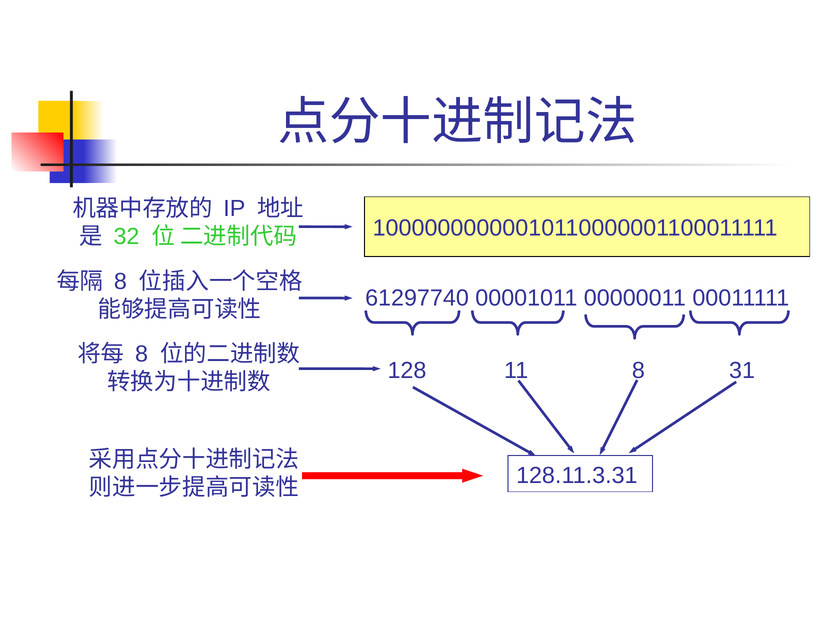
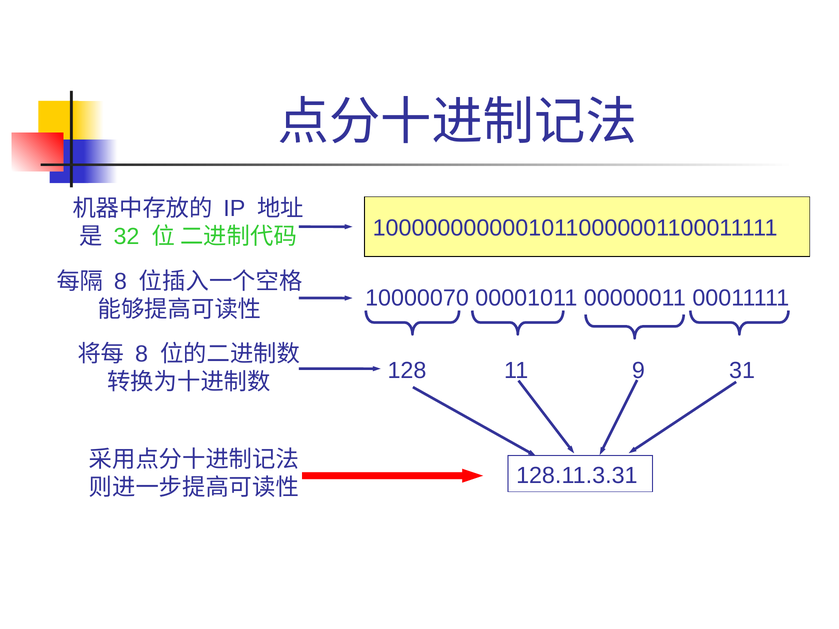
61297740: 61297740 -> 10000070 (417, 298)
11 8: 8 -> 9 (638, 371)
